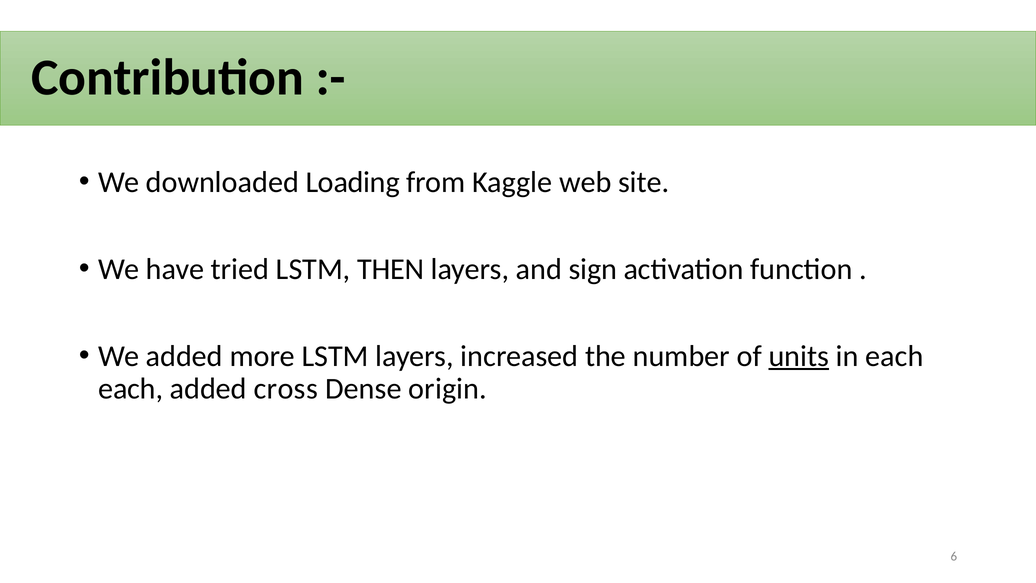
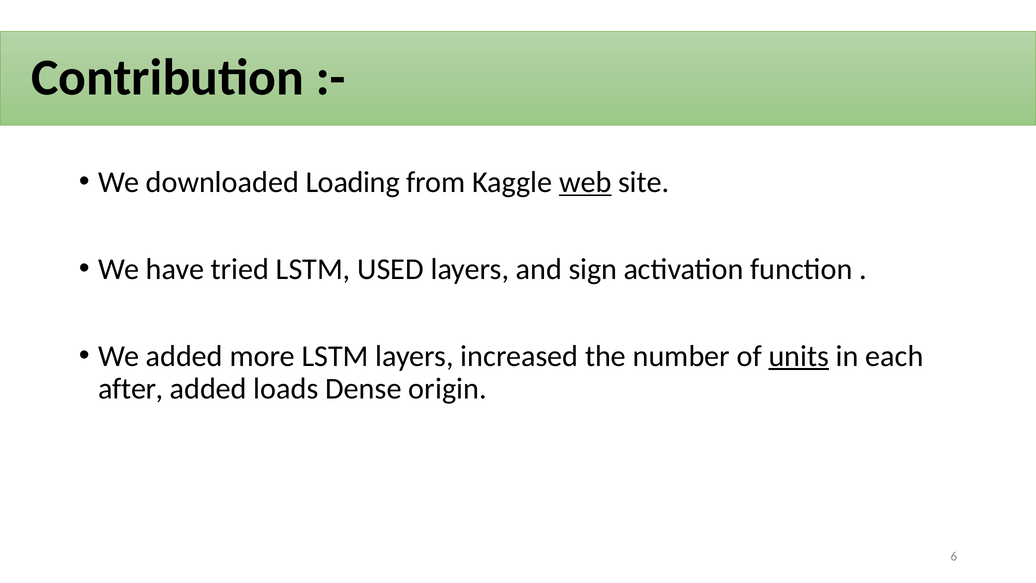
web underline: none -> present (585, 182)
THEN: THEN -> USED (391, 269)
each: each -> after (131, 389)
cross: cross -> loads (286, 389)
